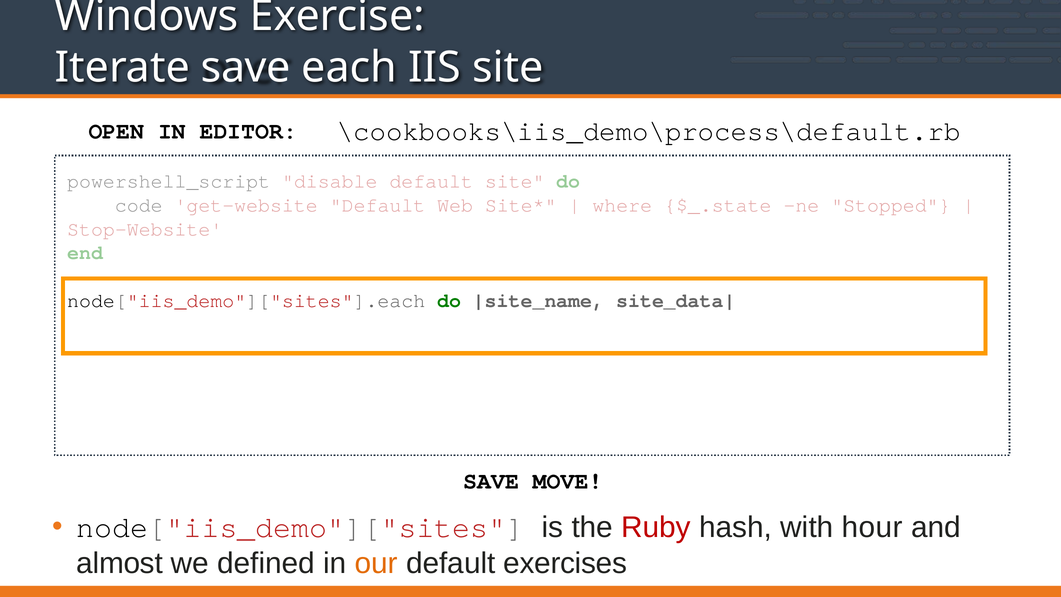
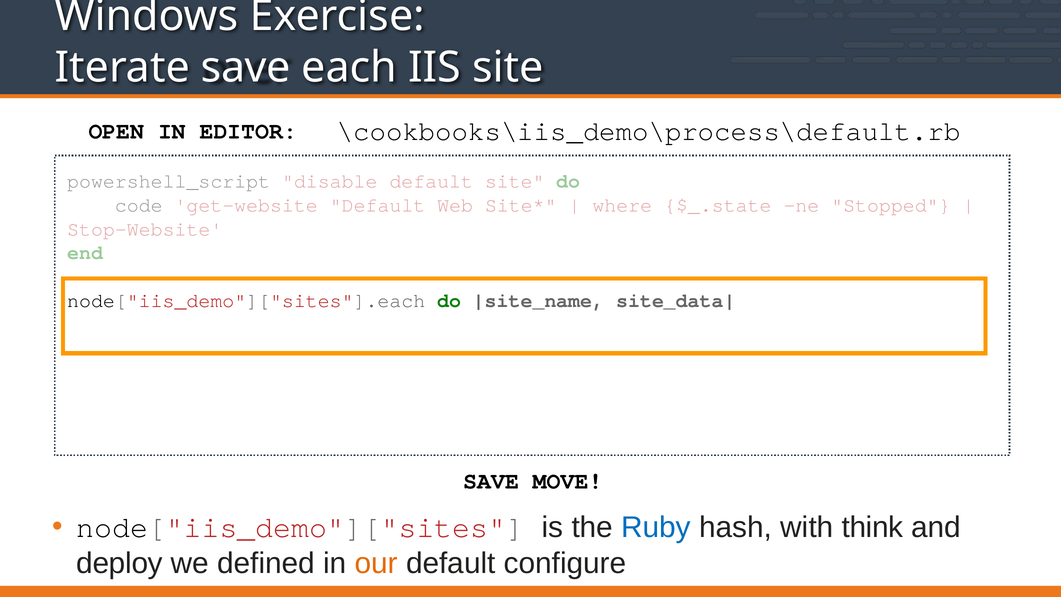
Ruby colour: red -> blue (656, 527)
hour: hour -> think (873, 527)
almost: almost -> deploy (120, 563)
exercises: exercises -> configure (565, 563)
